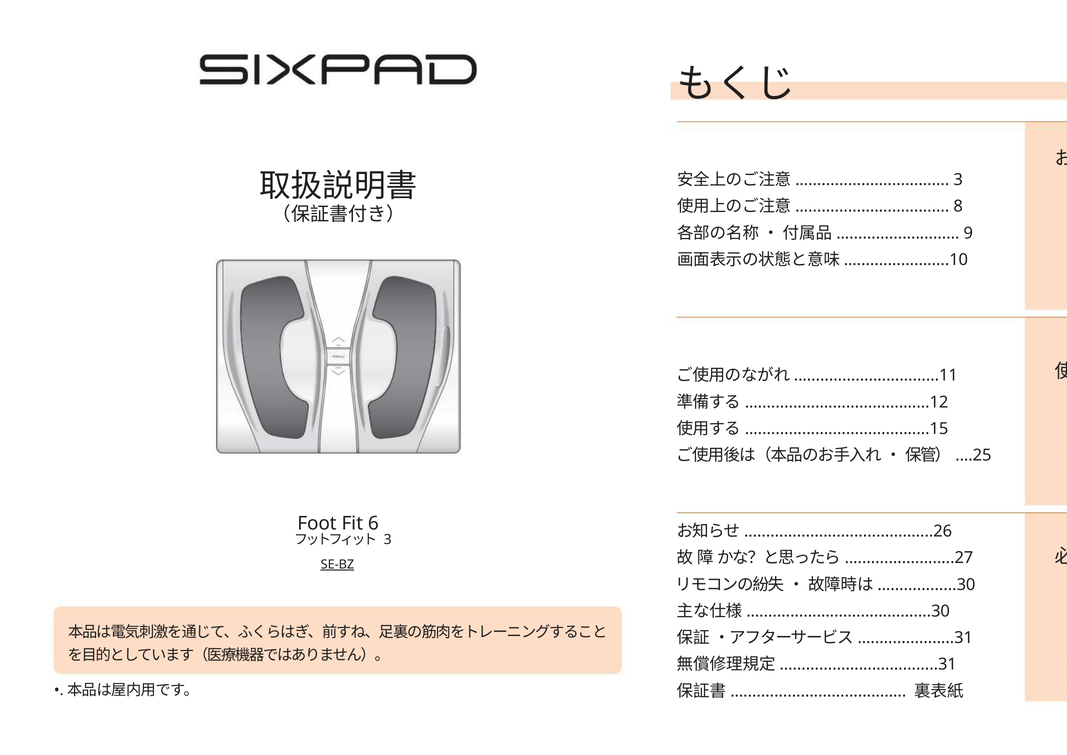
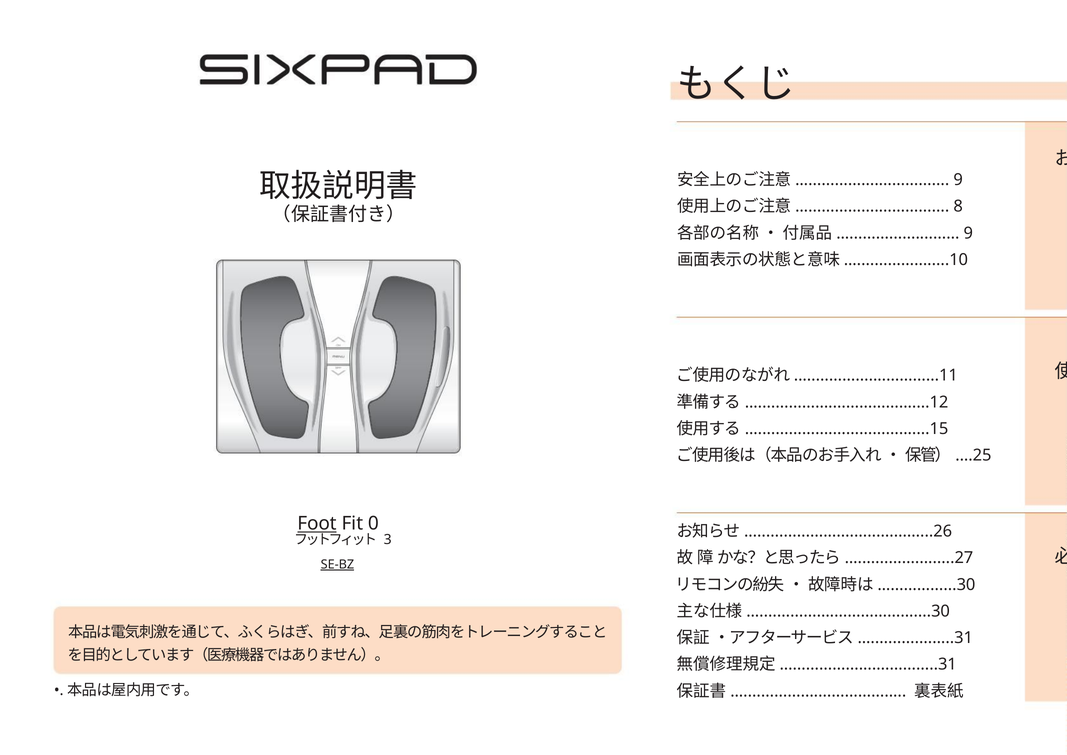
3: 3 -> 9 (958, 180)
Foot underline: none -> present (317, 524)
6: 6 -> 0 (373, 524)
